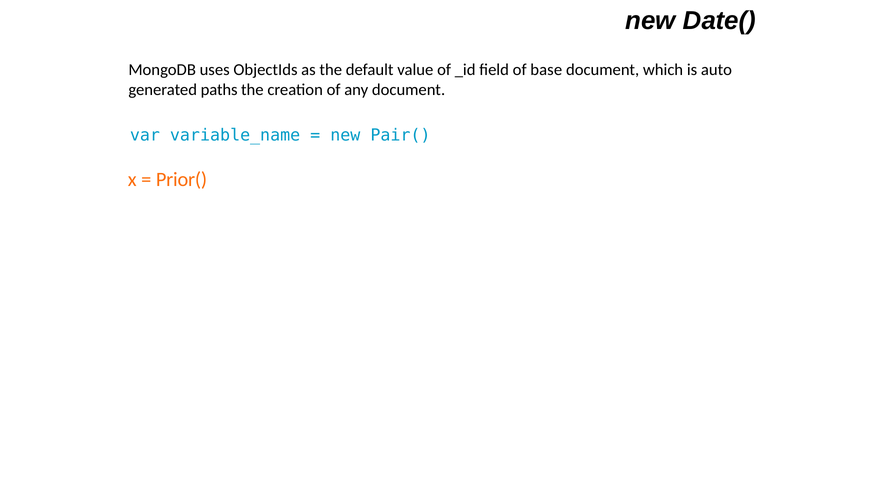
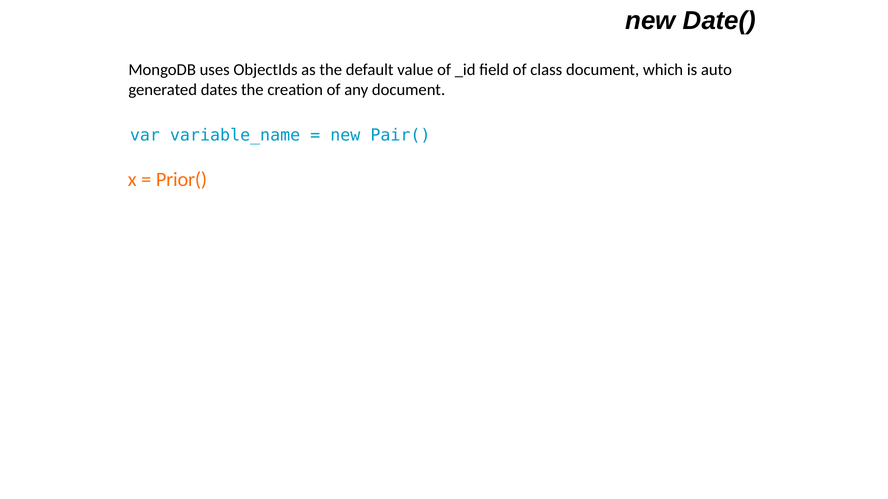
base: base -> class (546, 70)
paths: paths -> dates (219, 90)
